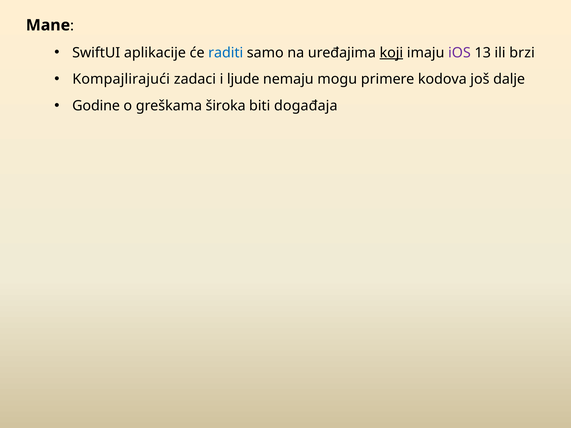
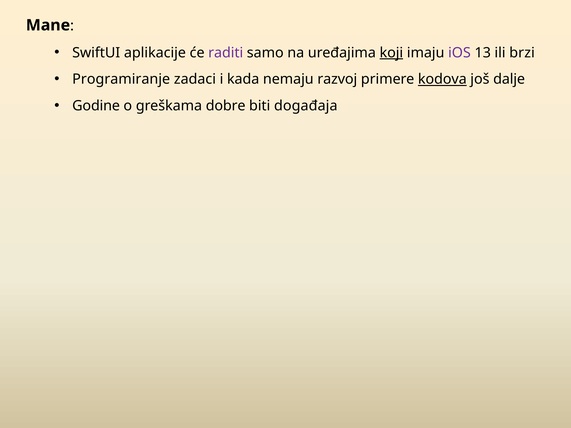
raditi colour: blue -> purple (226, 53)
Kompajlirajući: Kompajlirajući -> Programiranje (121, 79)
ljude: ljude -> kada (243, 79)
mogu: mogu -> razvoj (337, 79)
kodova underline: none -> present (442, 79)
široka: široka -> dobre (226, 106)
